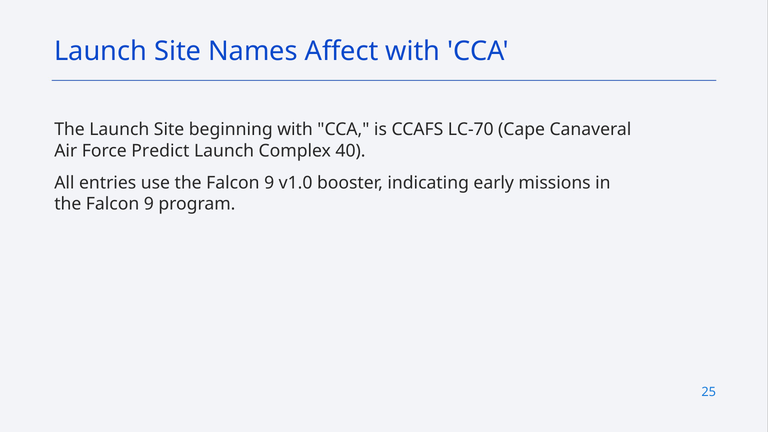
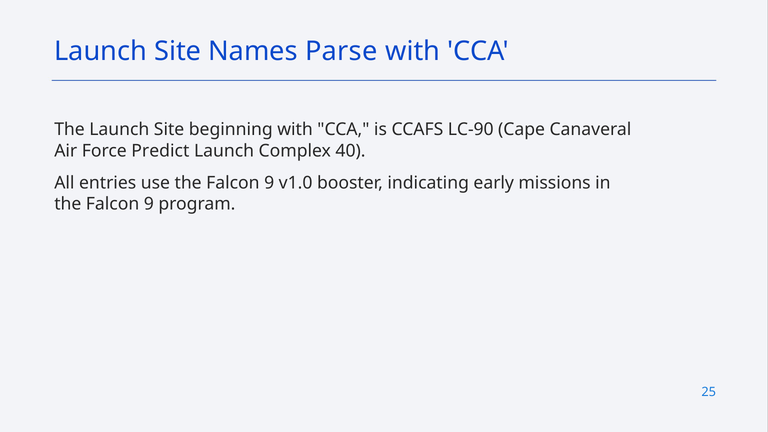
Affect: Affect -> Parse (341, 51)
LC-70: LC-70 -> LC-90 (471, 130)
